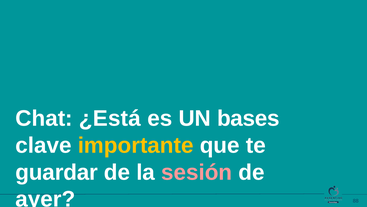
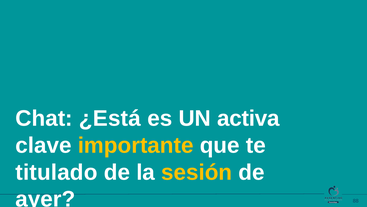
bases: bases -> activa (248, 118)
guardar: guardar -> titulado (56, 172)
sesión colour: pink -> yellow (197, 172)
